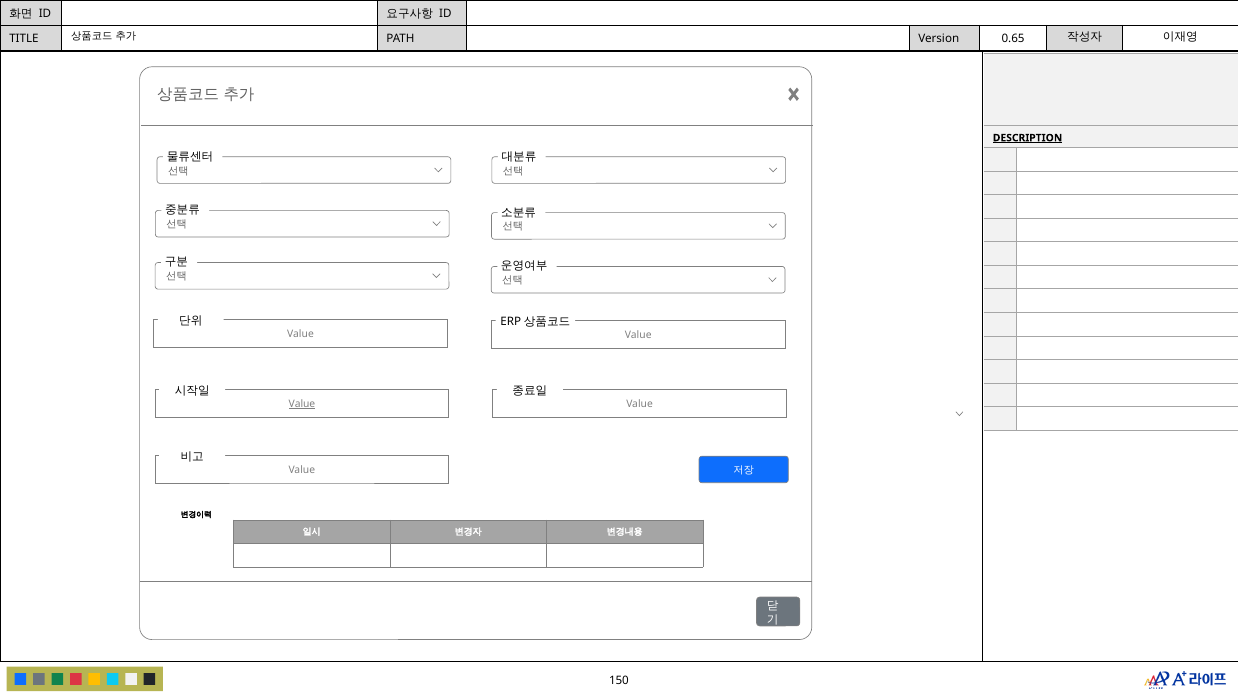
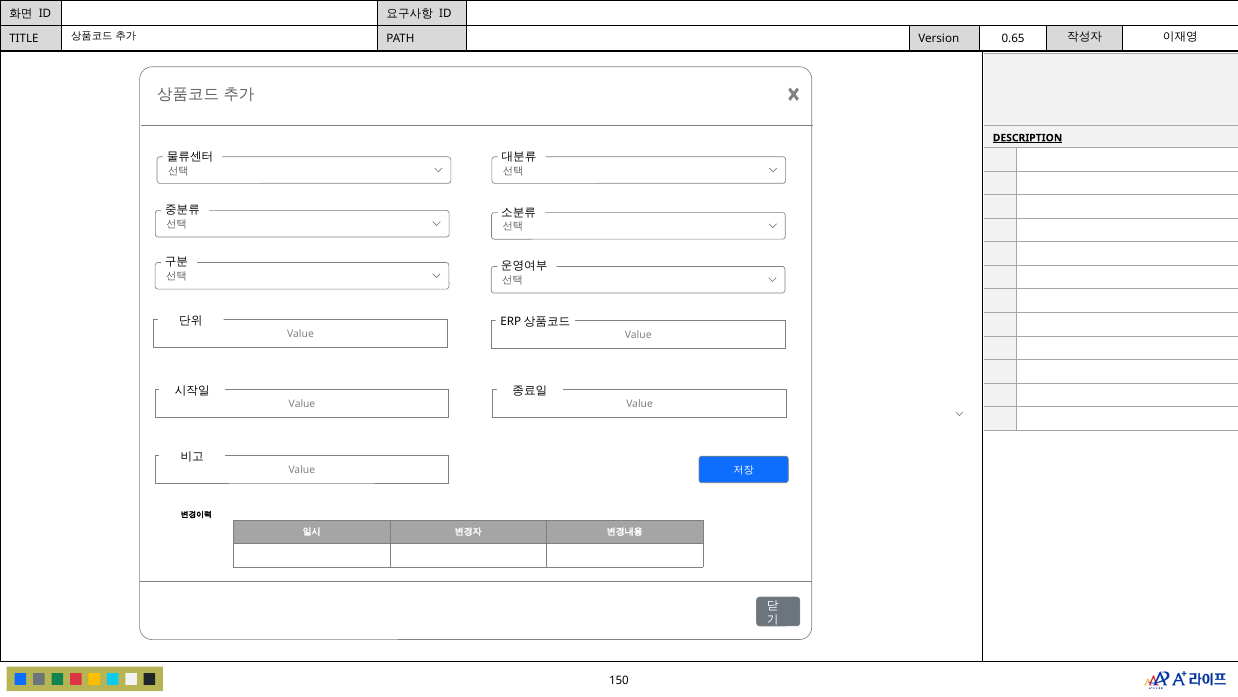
Value underline: present -> none (302, 404)
